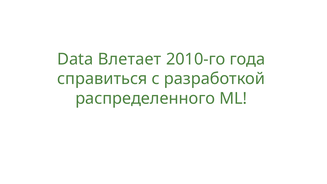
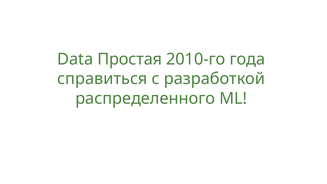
Влетает: Влетает -> Простая (130, 59)
